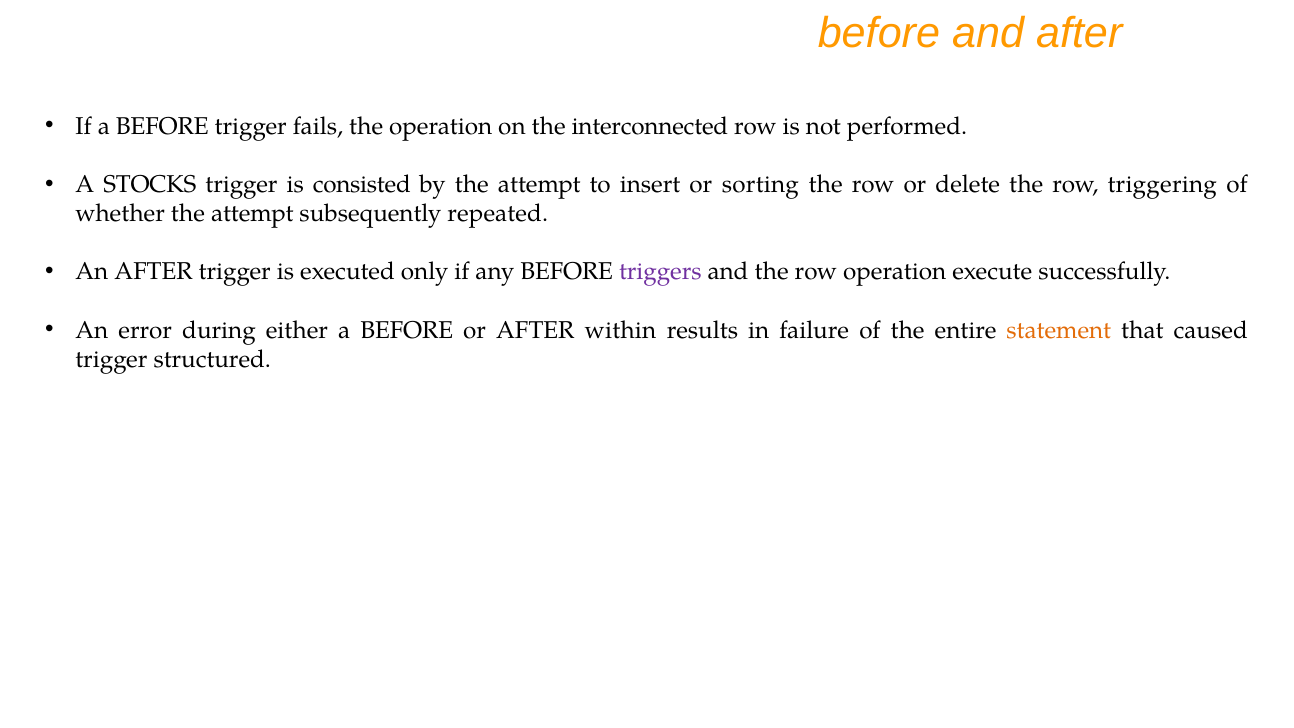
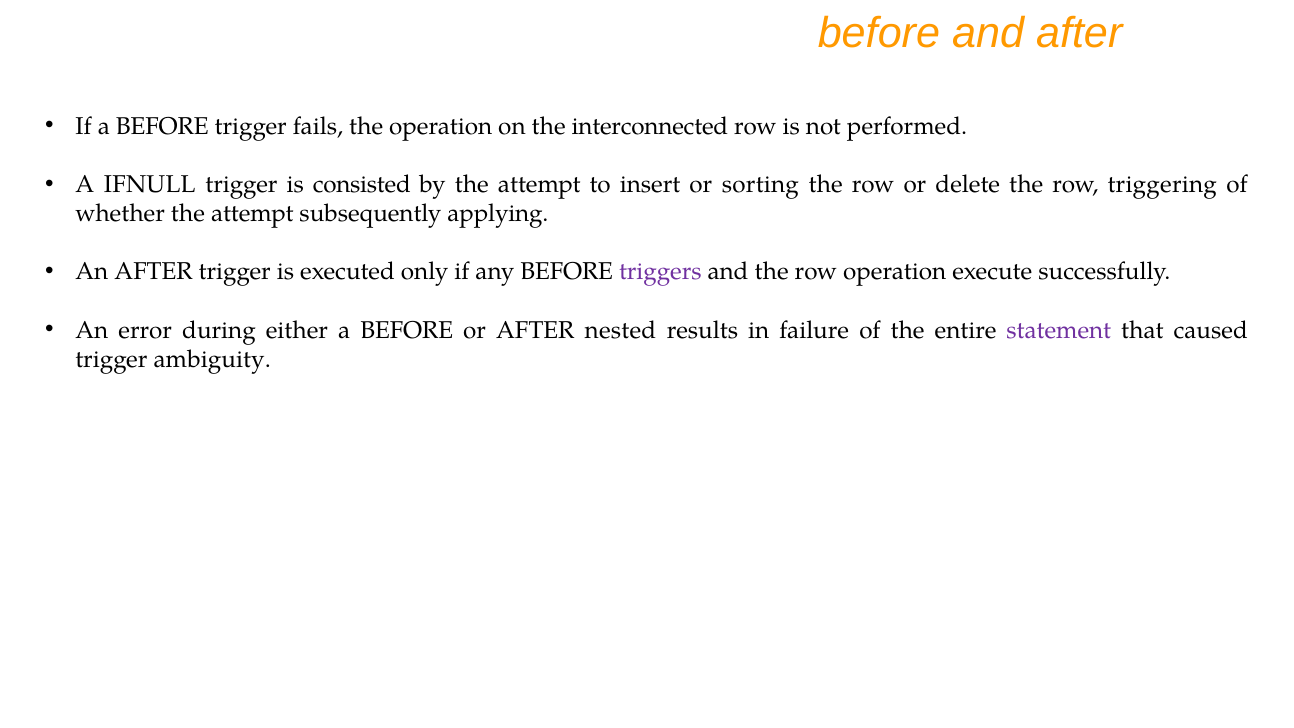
STOCKS: STOCKS -> IFNULL (150, 184)
repeated: repeated -> applying (498, 213)
within: within -> nested (620, 330)
statement colour: orange -> purple (1059, 330)
structured: structured -> ambiguity (212, 359)
